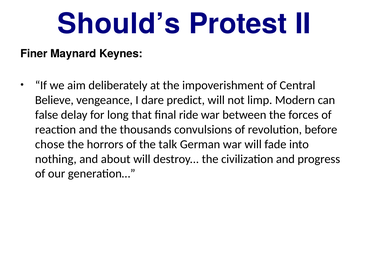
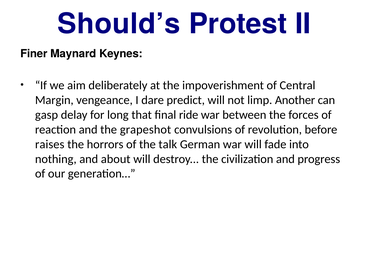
Believe: Believe -> Margin (54, 100)
Modern: Modern -> Another (295, 100)
false: false -> gasp (47, 115)
thousands: thousands -> grapeshot (146, 130)
chose: chose -> raises (50, 144)
